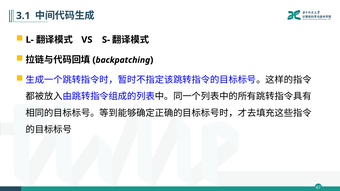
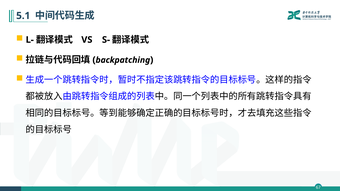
3.1: 3.1 -> 5.1 (23, 16)
